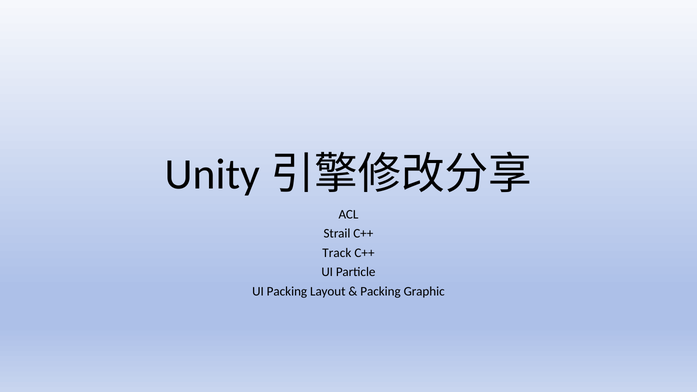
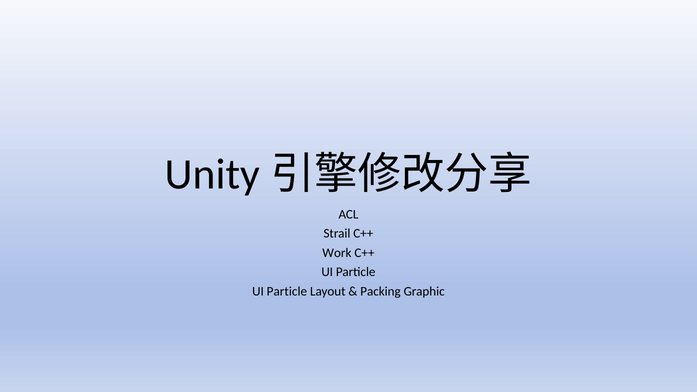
Track: Track -> Work (337, 253)
Packing: Packing -> Particle (287, 291)
